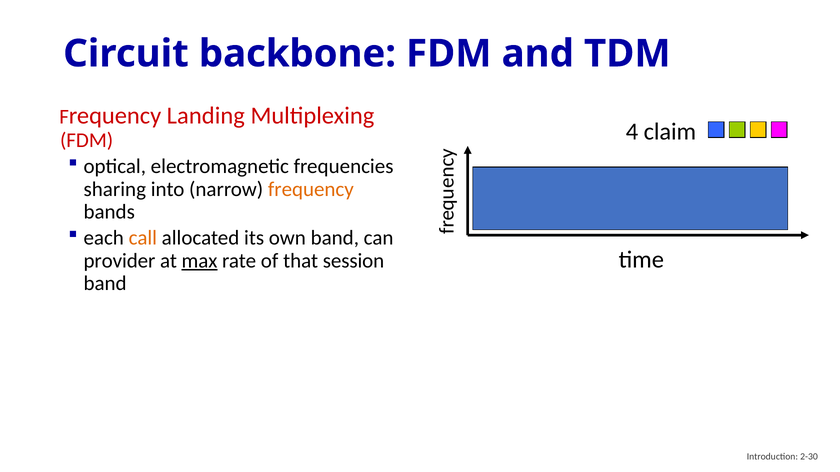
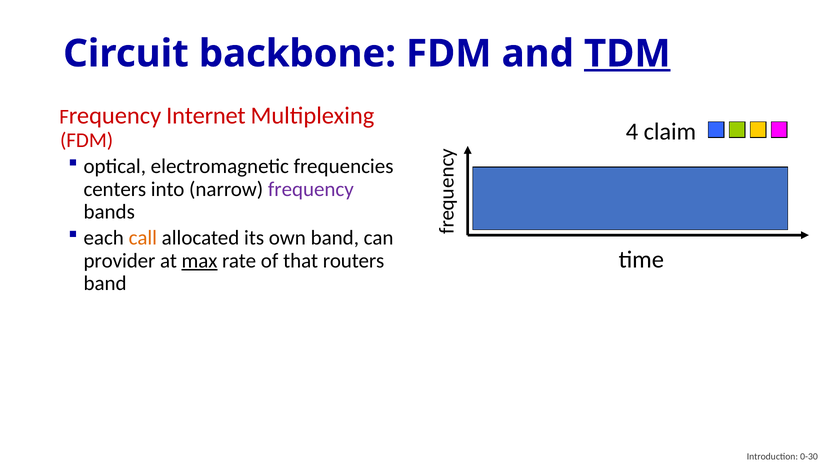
TDM underline: none -> present (627, 54)
Landing: Landing -> Internet (206, 116)
sharing: sharing -> centers (115, 189)
frequency colour: orange -> purple (311, 189)
session: session -> routers (354, 261)
2-30: 2-30 -> 0-30 (809, 457)
